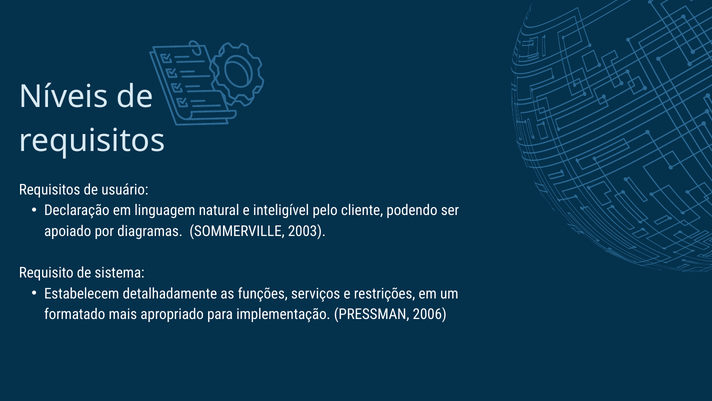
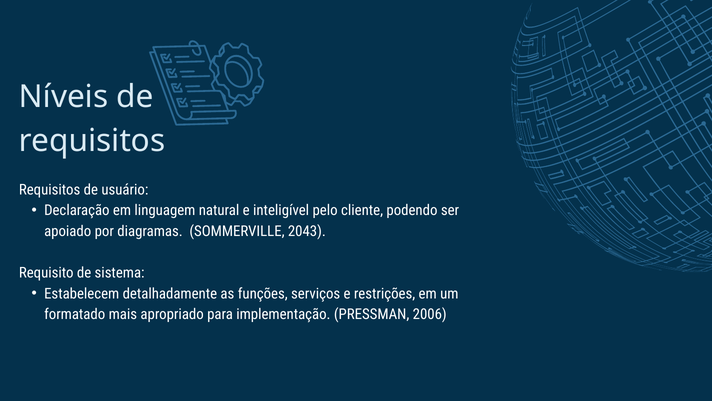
2003: 2003 -> 2043 (307, 231)
